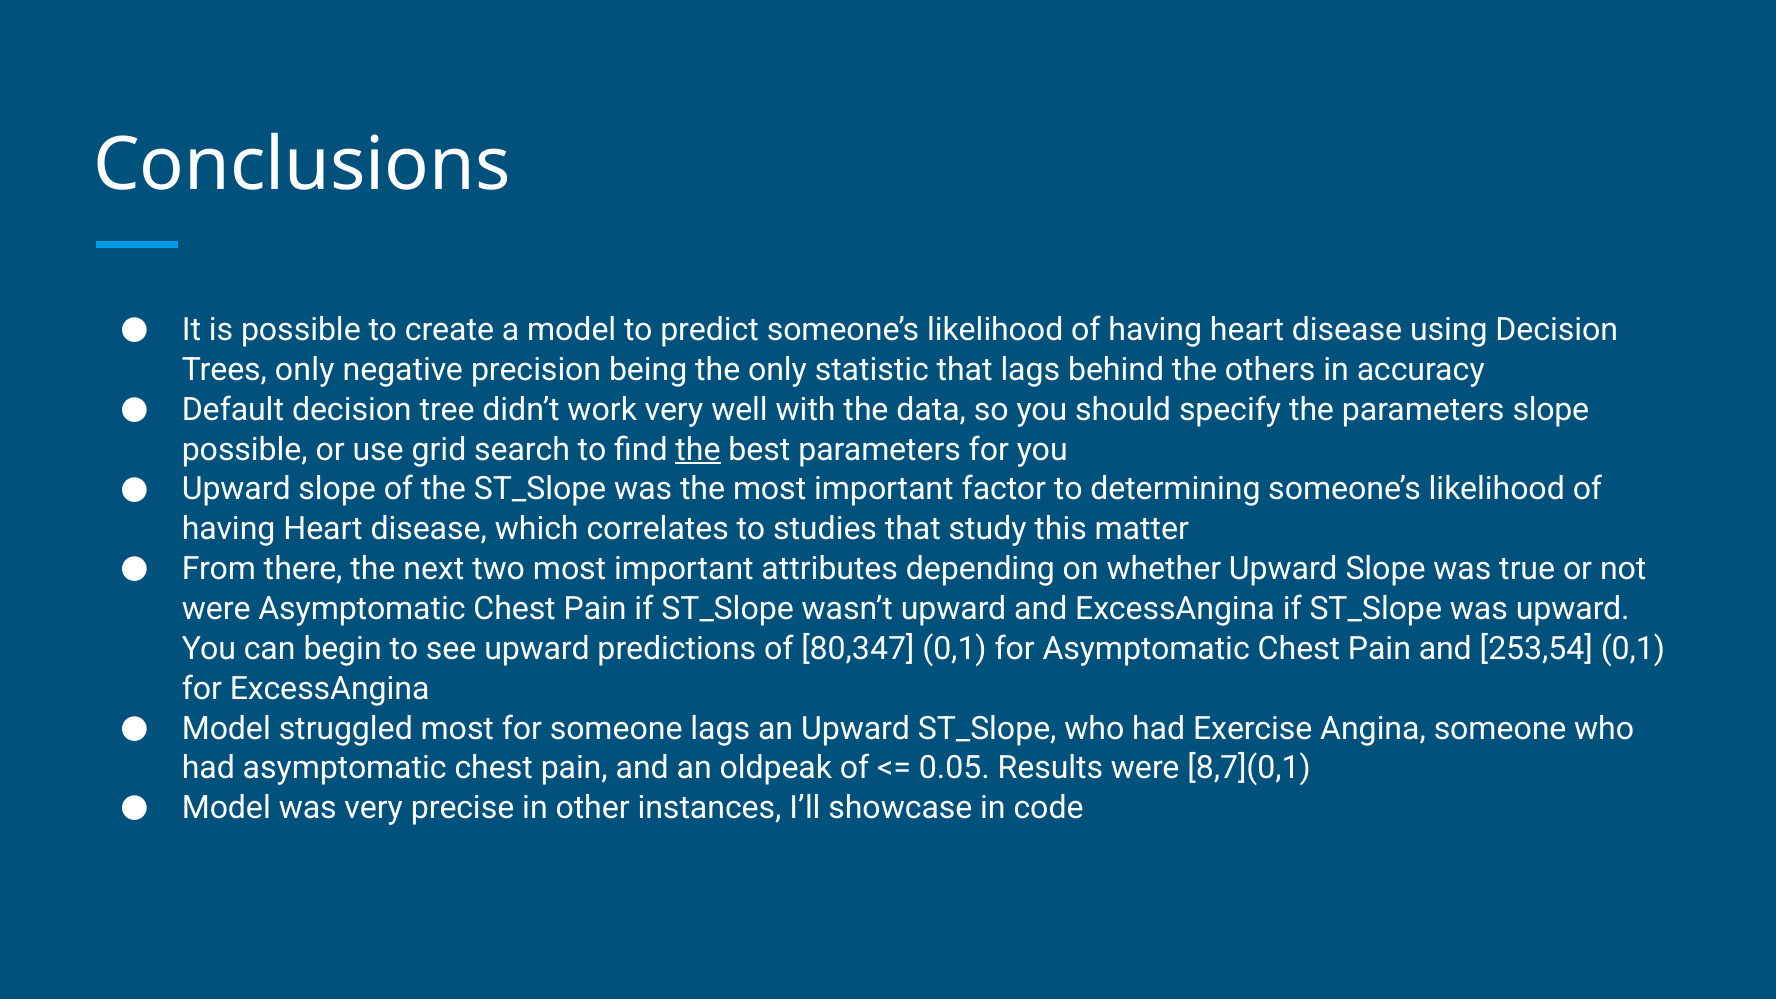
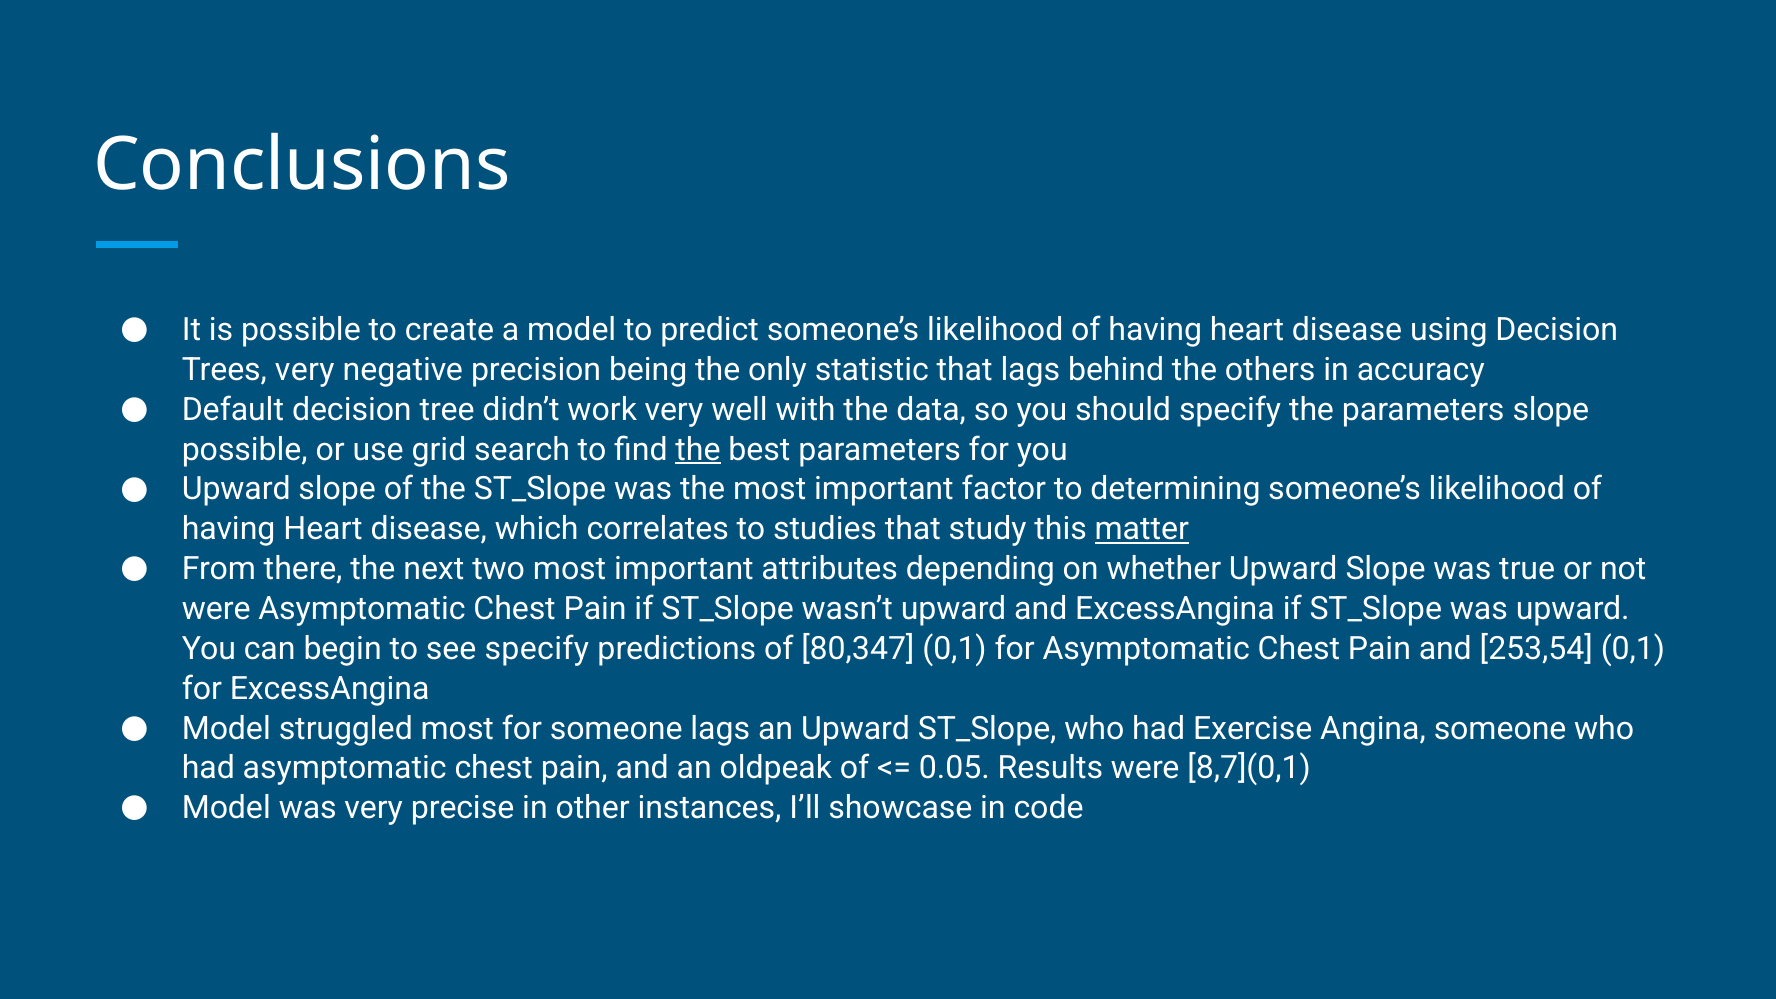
Trees only: only -> very (305, 370)
matter underline: none -> present (1142, 529)
see upward: upward -> specify (537, 649)
